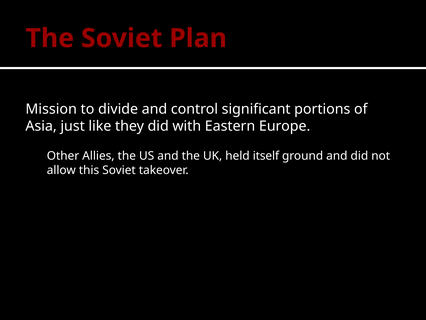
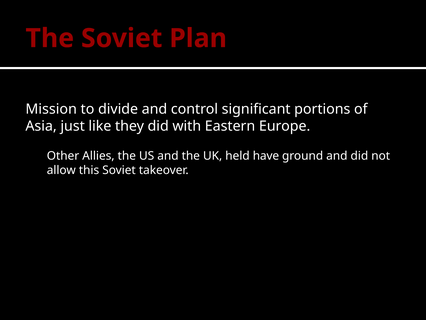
itself: itself -> have (266, 156)
